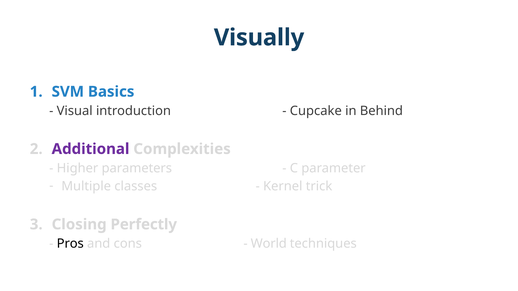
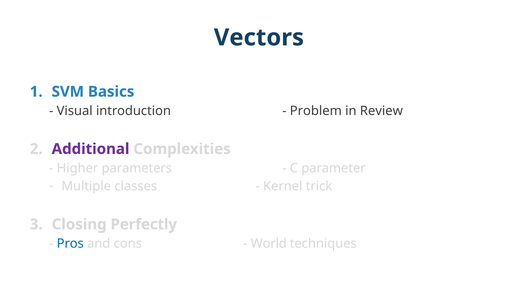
Visually: Visually -> Vectors (259, 38)
Cupcake: Cupcake -> Problem (316, 111)
Behind: Behind -> Review (381, 111)
Pros colour: black -> blue (70, 244)
